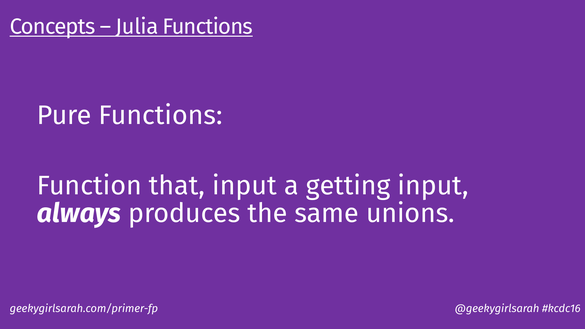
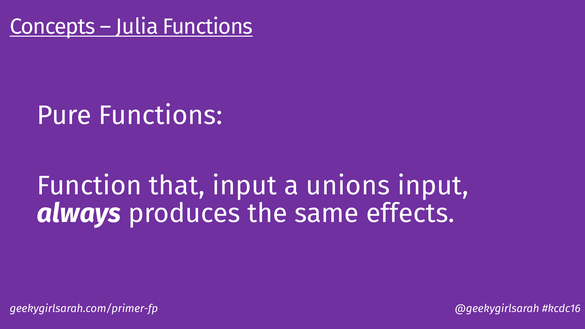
getting: getting -> unions (348, 186)
unions: unions -> effects (410, 213)
